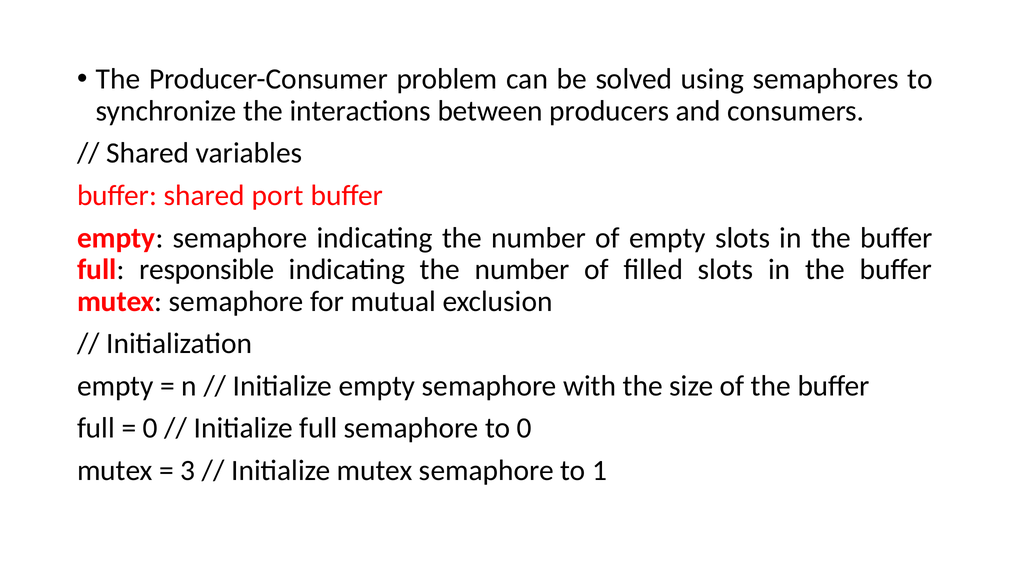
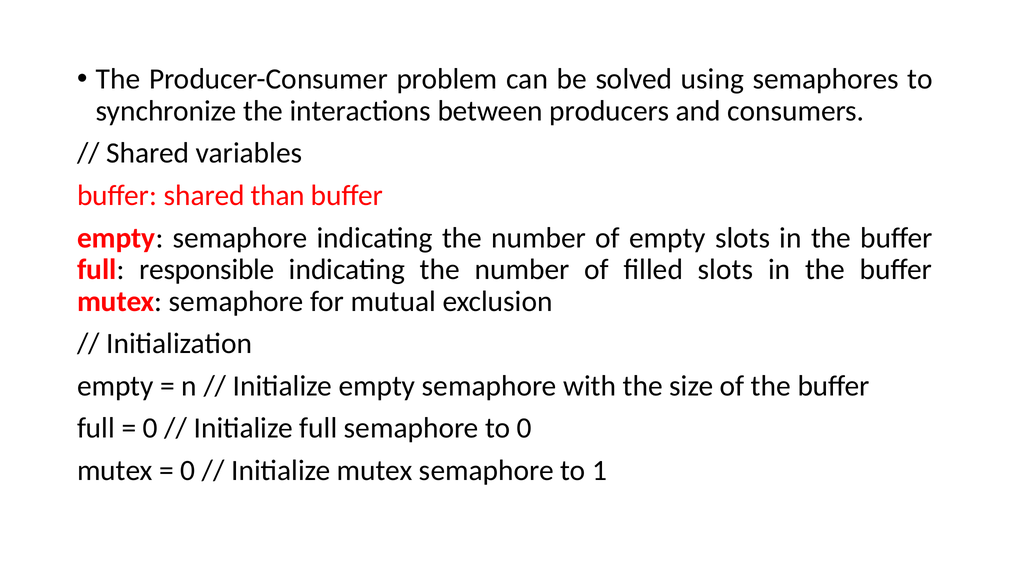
port: port -> than (278, 196)
3: 3 -> 0 (188, 471)
